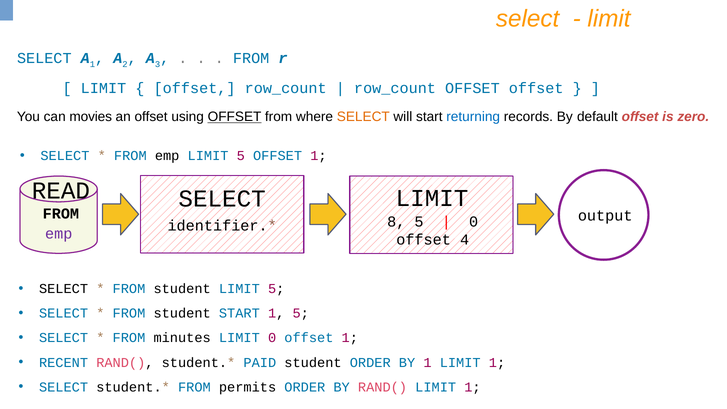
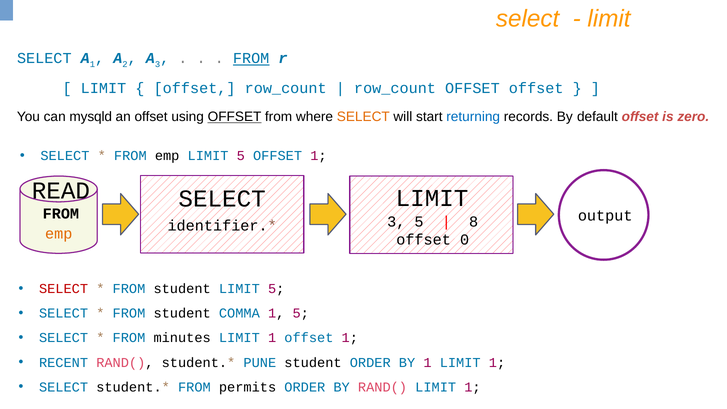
FROM underline: none -> present (251, 58)
movies: movies -> mysqld (91, 117)
8: 8 -> 3 (396, 222)
0: 0 -> 8 (474, 222)
emp colour: purple -> orange (59, 234)
4: 4 -> 0 (465, 240)
SELECT colour: black -> red (64, 289)
student START: START -> COMMA (239, 313)
0: 0 -> 1 (272, 338)
PAID: PAID -> PUNE (260, 362)
